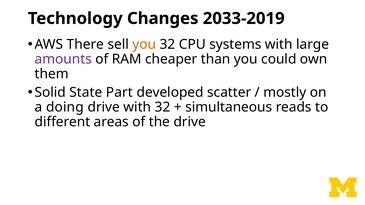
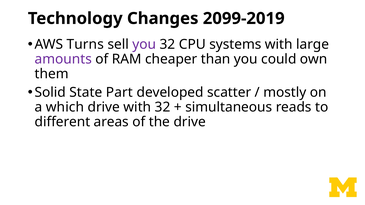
2033-2019: 2033-2019 -> 2099-2019 (244, 18)
There: There -> Turns (85, 44)
you colour: orange -> purple (144, 44)
doing: doing -> which (65, 107)
